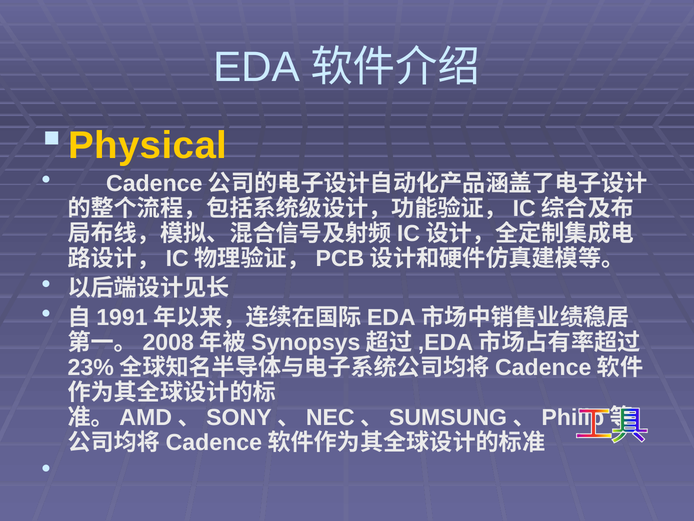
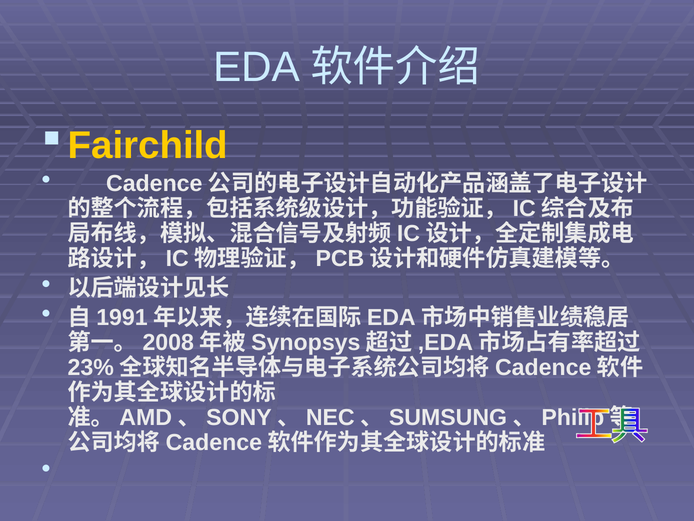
Physical: Physical -> Fairchild (148, 145)
